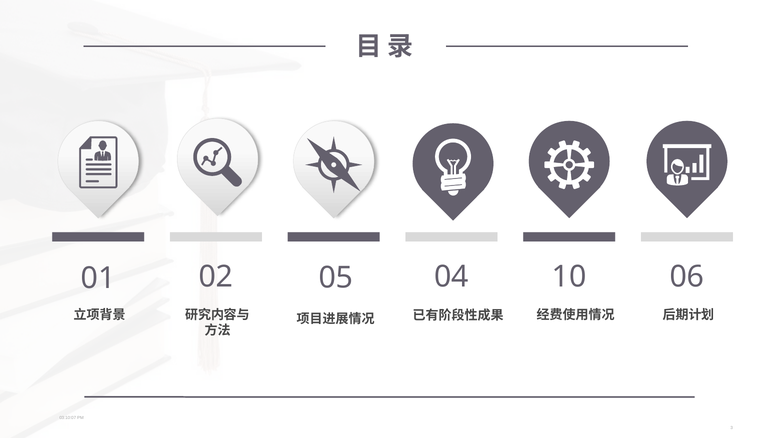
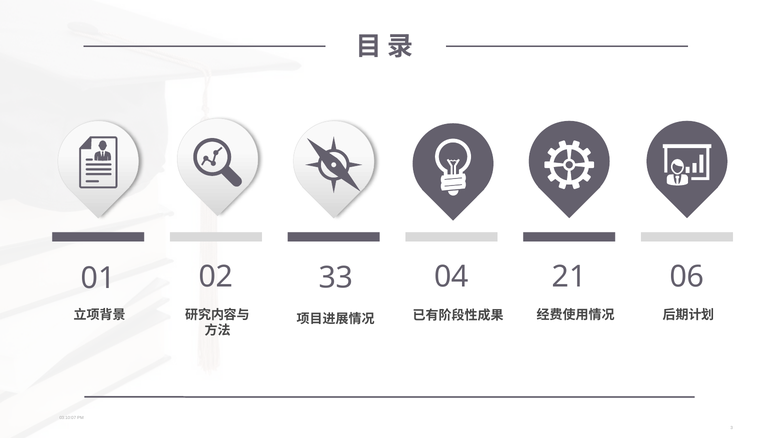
05: 05 -> 33 (336, 278)
10: 10 -> 21 (569, 277)
